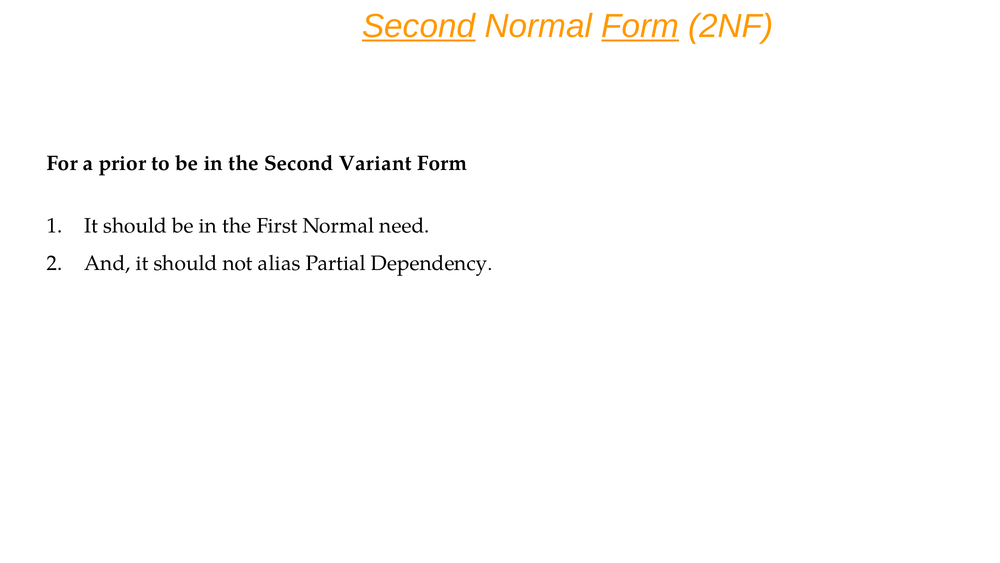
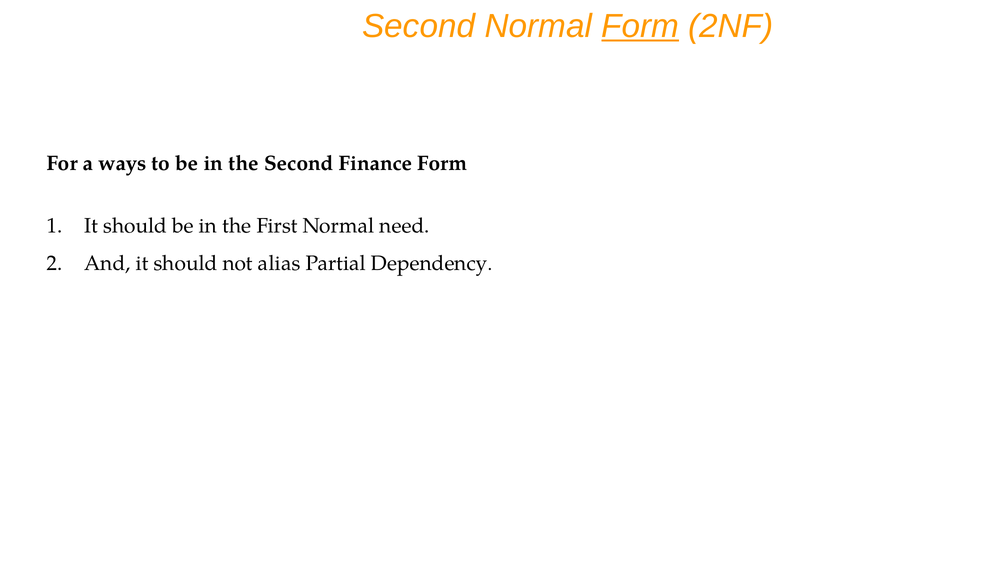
Second underline: present -> none (419, 26)
prior: prior -> ways (122, 163)
Variant: Variant -> Finance (376, 163)
